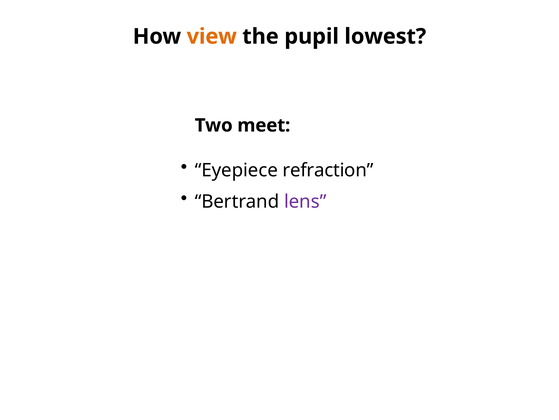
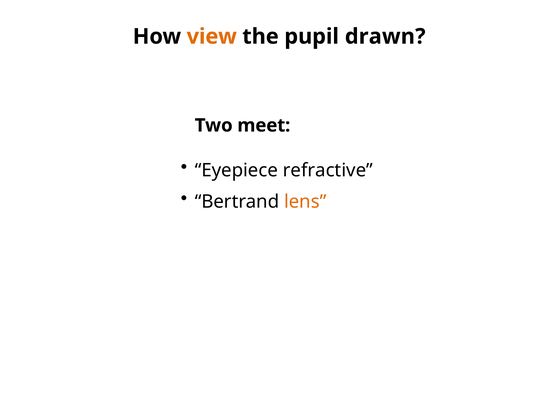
lowest: lowest -> drawn (385, 36)
refraction: refraction -> refractive (328, 170)
lens colour: purple -> orange (305, 201)
